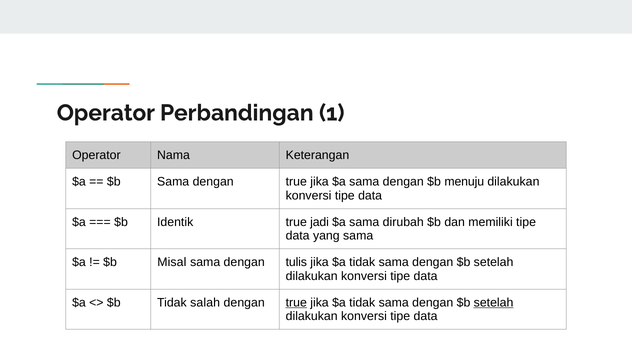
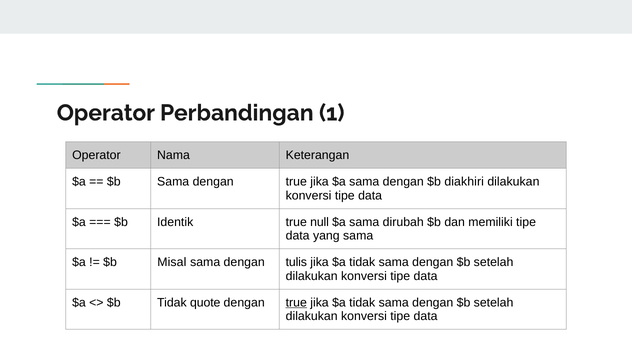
menuju: menuju -> diakhiri (464, 181)
jadi: jadi -> null (320, 222)
salah: salah -> quote (205, 302)
setelah underline: present -> none (494, 302)
